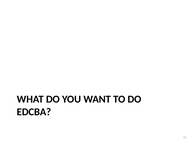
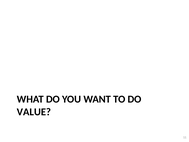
EDCBA: EDCBA -> VALUE (34, 112)
